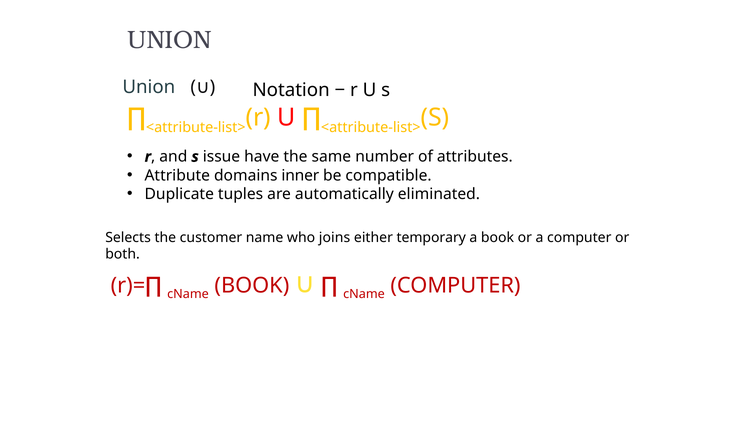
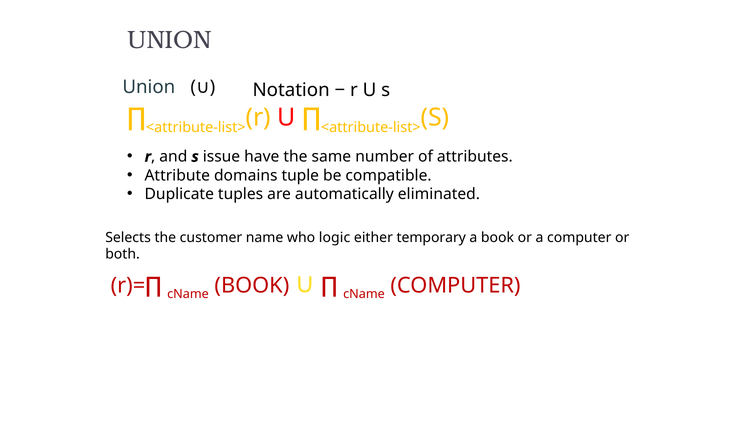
inner: inner -> tuple (300, 175)
joins: joins -> logic (335, 237)
